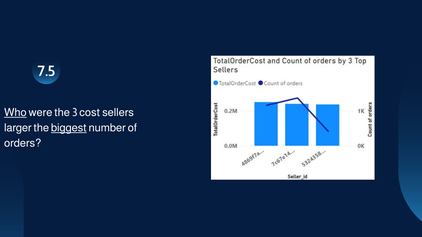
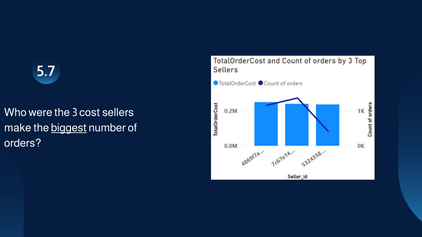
7.5: 7.5 -> 5.7 (46, 72)
Who underline: present -> none (15, 113)
larger: larger -> make (18, 128)
